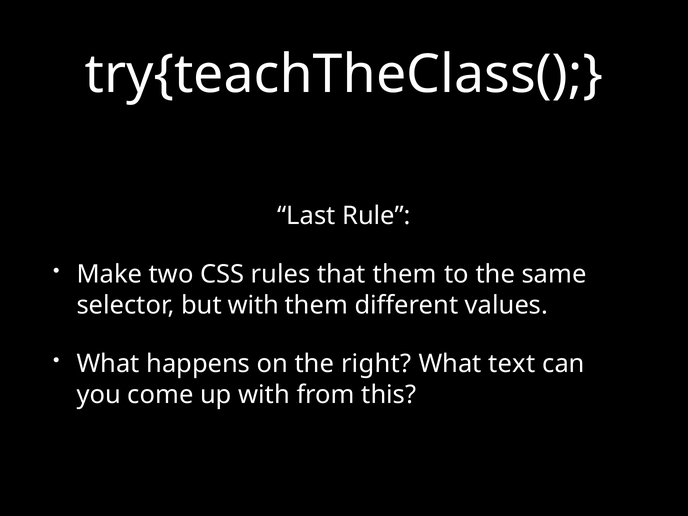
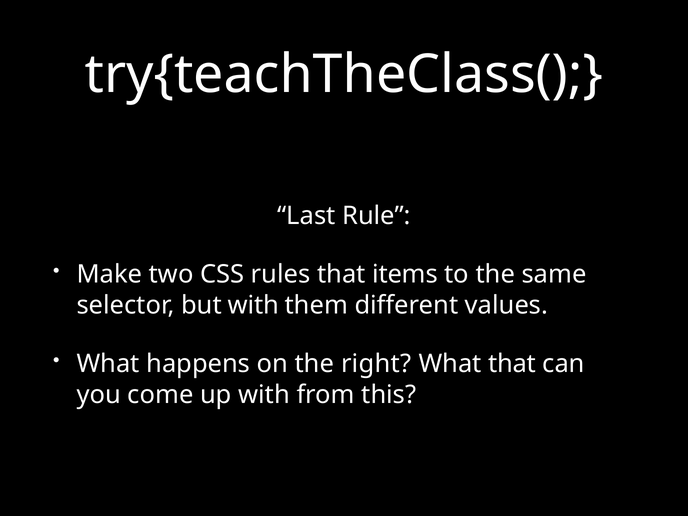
that them: them -> items (405, 274)
What text: text -> that (512, 364)
